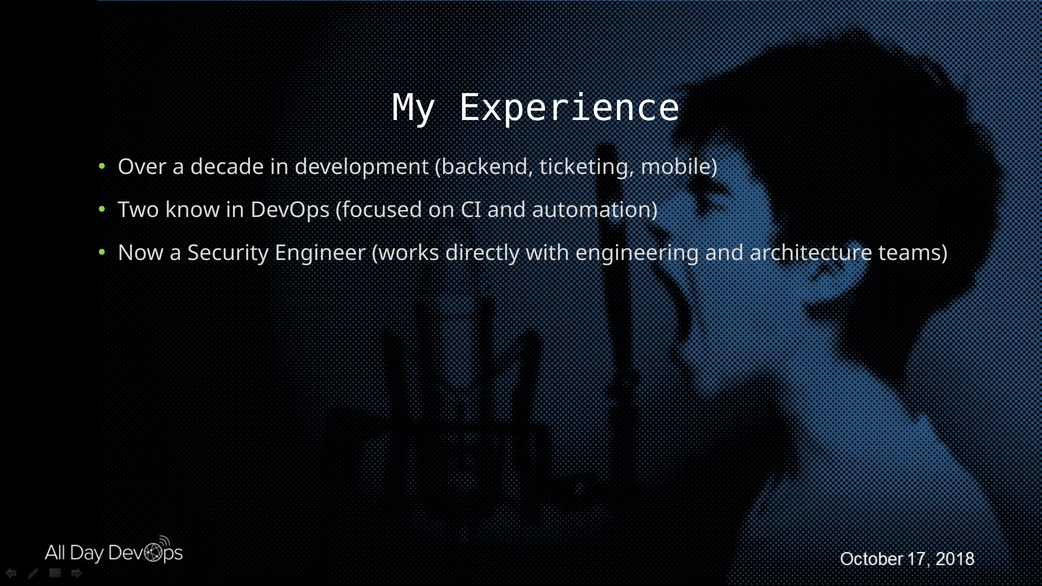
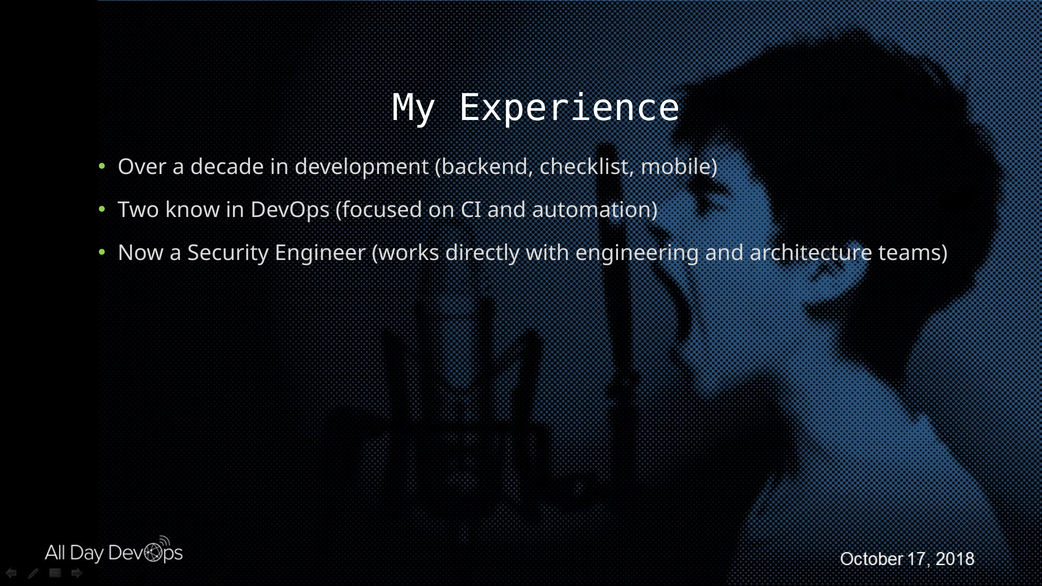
ticketing: ticketing -> checklist (587, 167)
